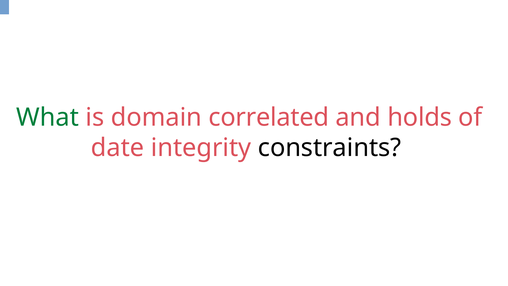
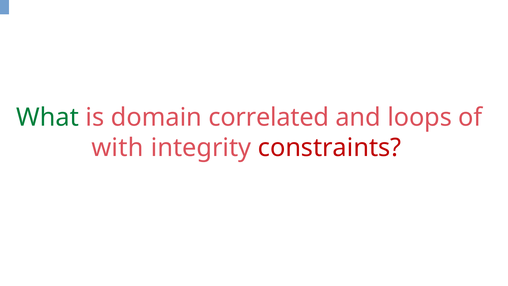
holds: holds -> loops (420, 117)
date: date -> with (117, 148)
constraints colour: black -> red (330, 148)
